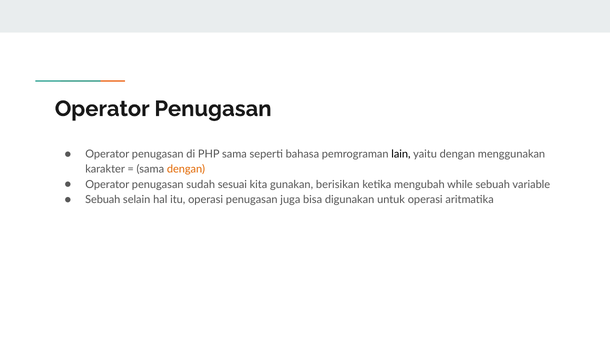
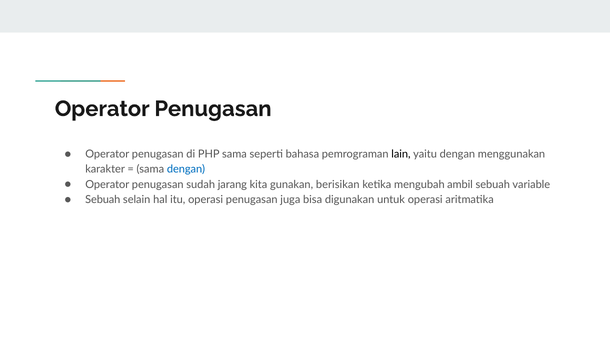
dengan colour: orange -> blue (186, 169)
sesuai: sesuai -> jarang (232, 185)
while: while -> ambil (460, 185)
